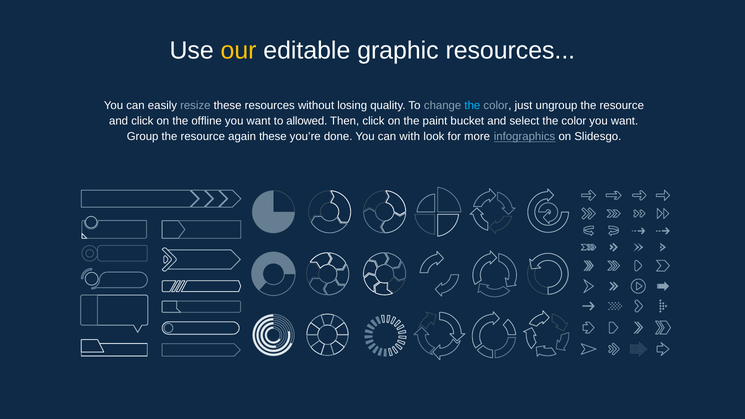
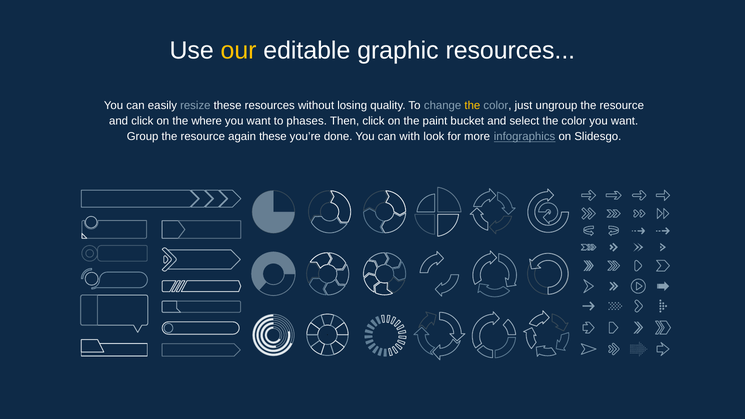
the colour: light blue -> yellow (472, 105)
offline: offline -> where (207, 121)
allowed: allowed -> phases (307, 121)
